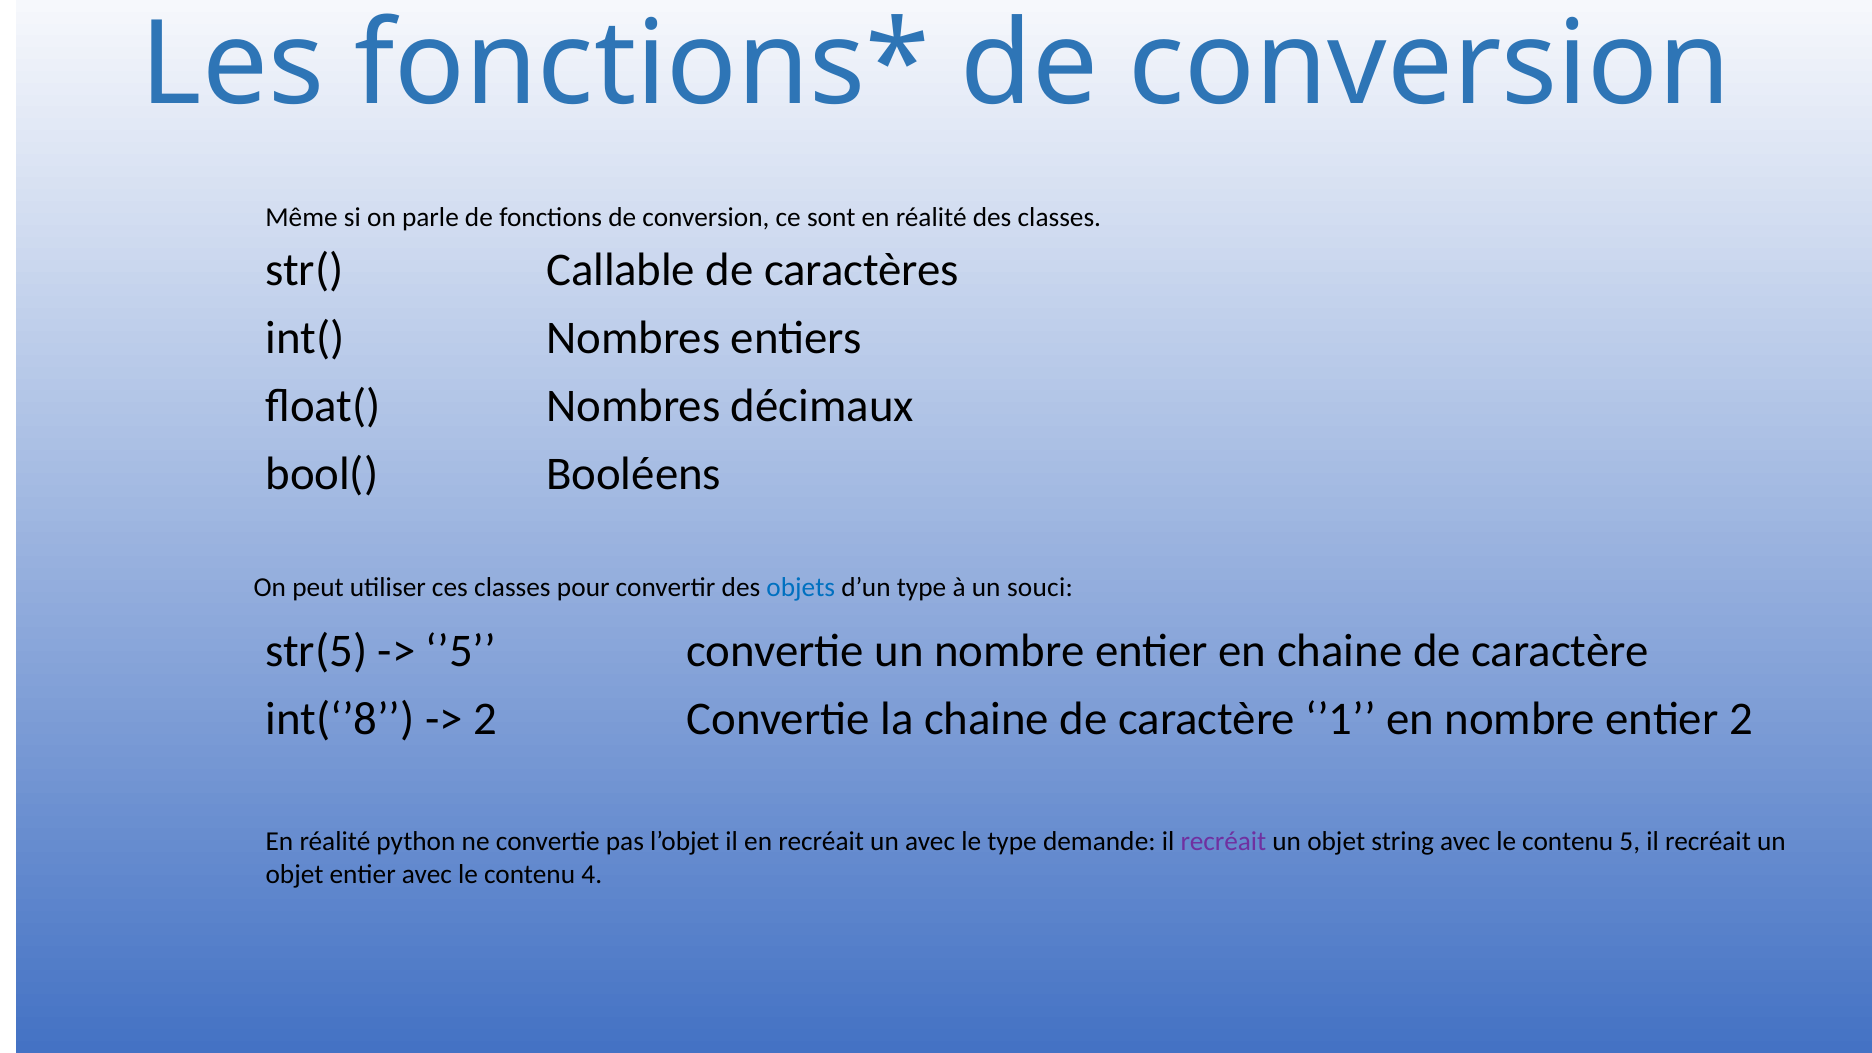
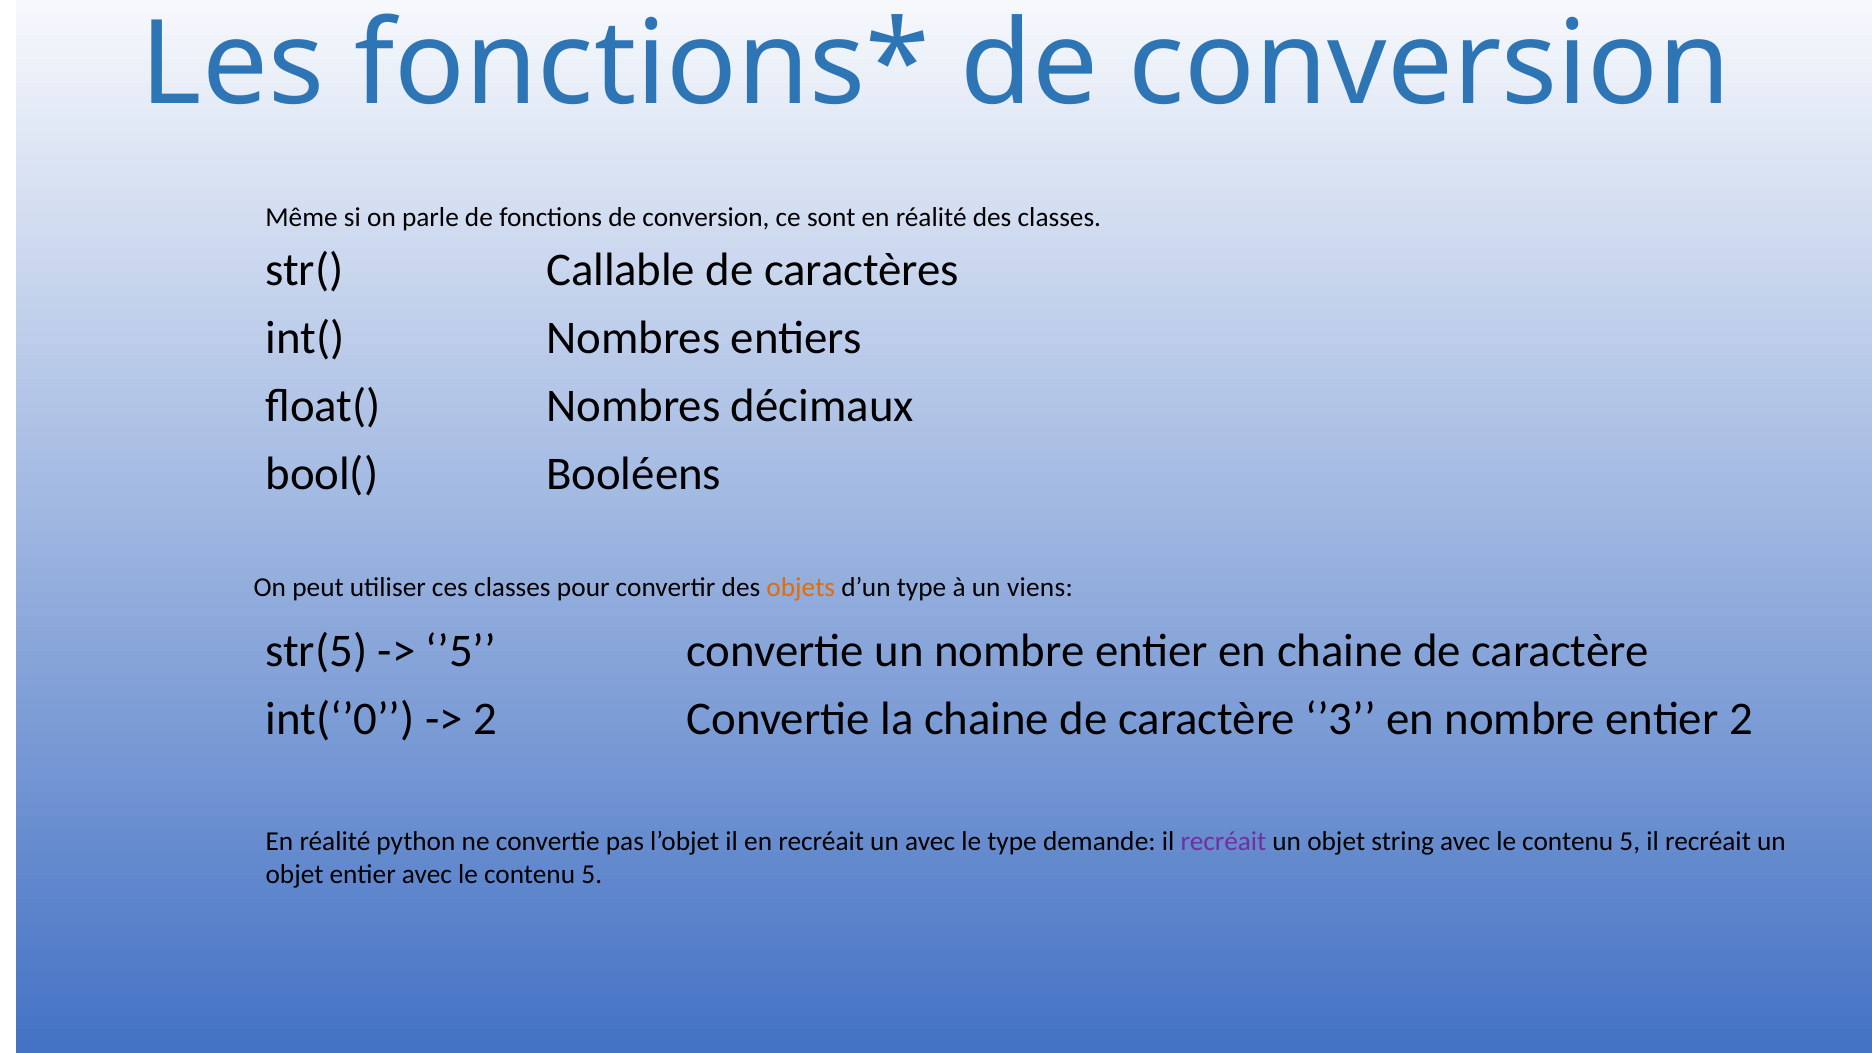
objets colour: blue -> orange (801, 588)
souci: souci -> viens (1040, 588)
int(‘’8: int(‘’8 -> int(‘’0 (340, 719)
’1: ’1 -> ’3 (1341, 719)
4: 4 -> 5 (592, 875)
